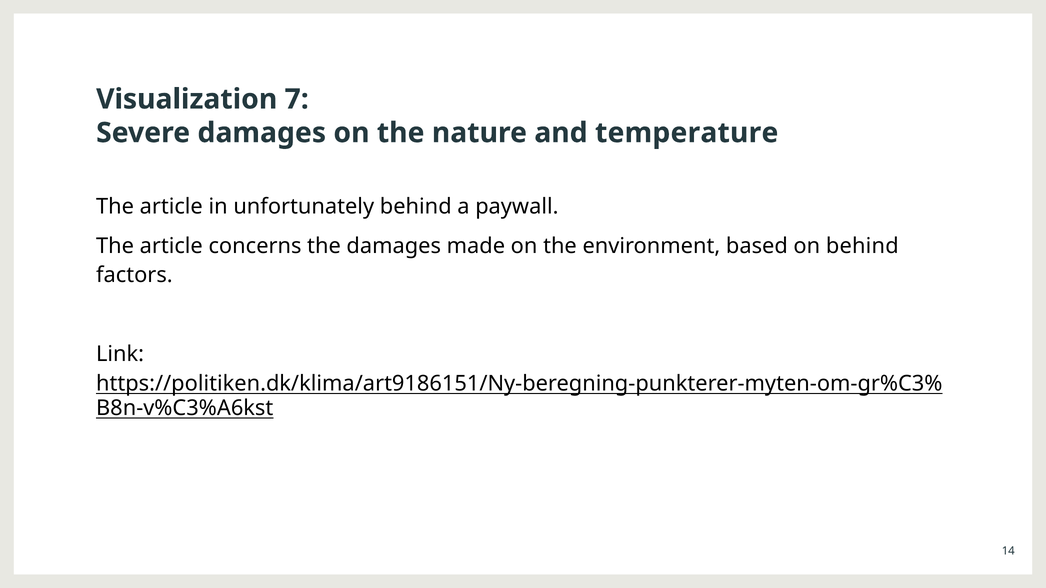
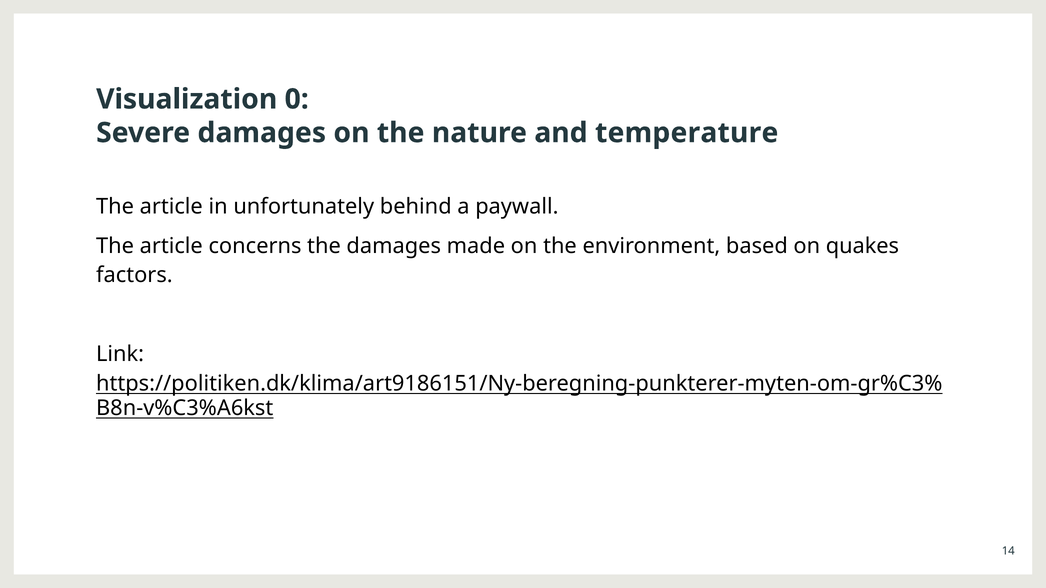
7: 7 -> 0 (297, 99)
on behind: behind -> quakes (862, 246)
